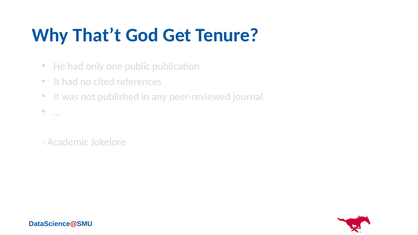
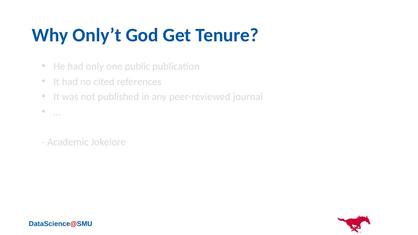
That’t: That’t -> Only’t (97, 35)
